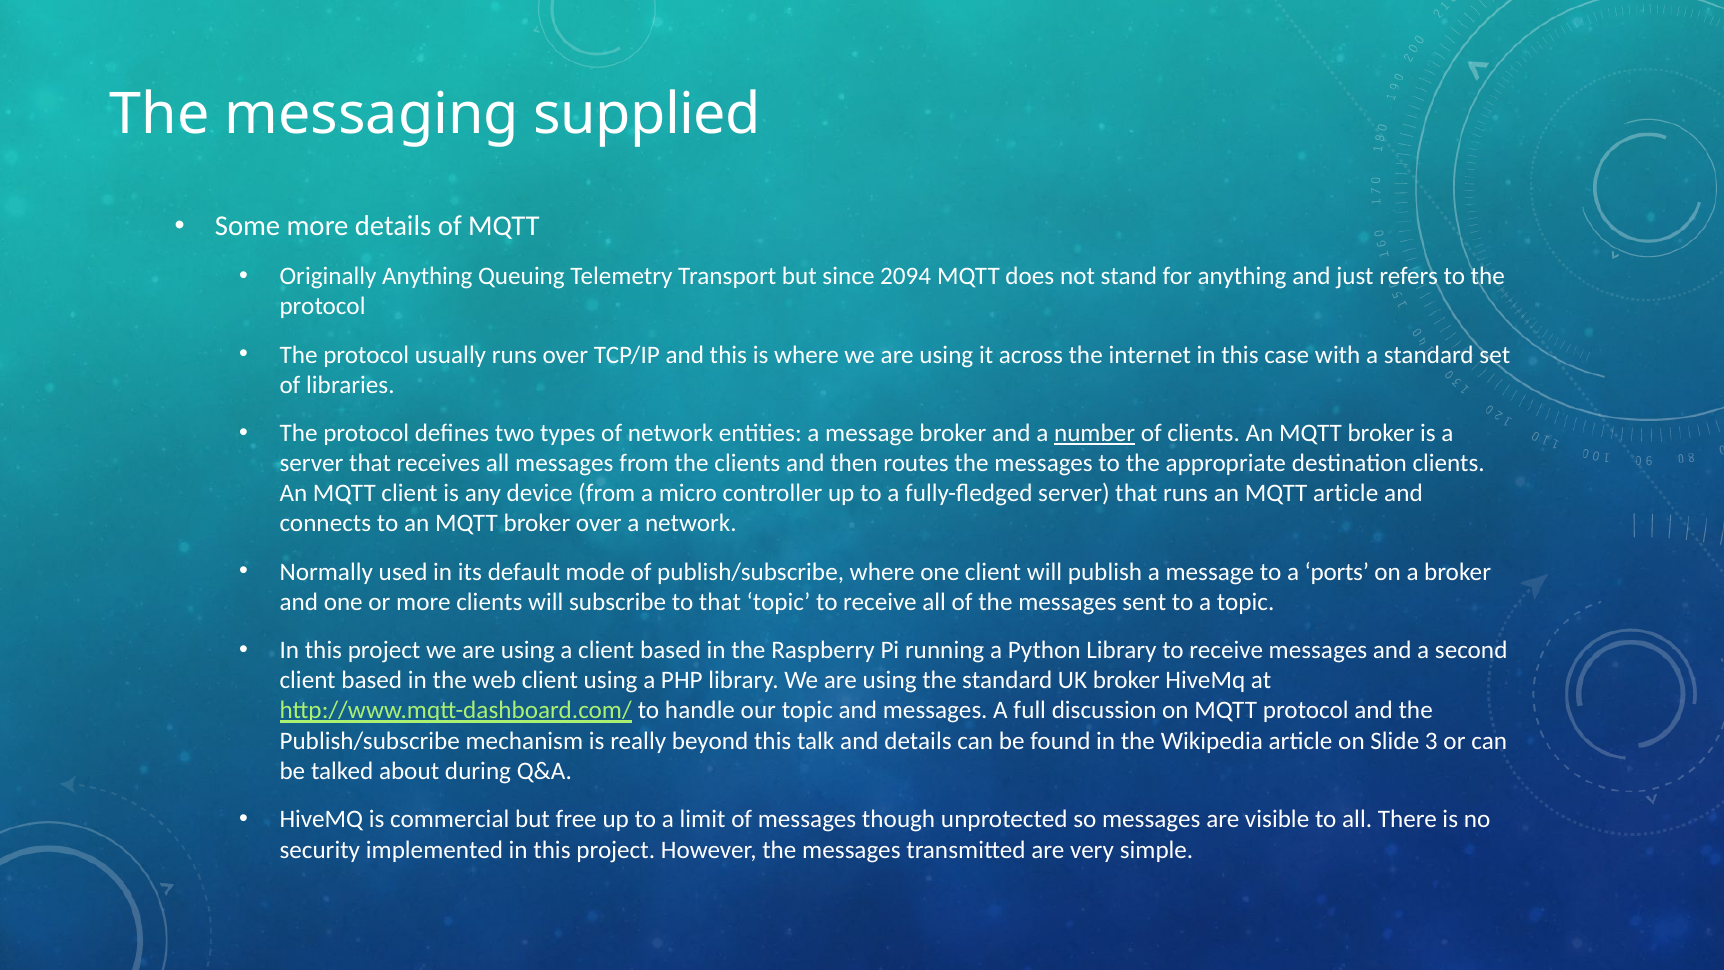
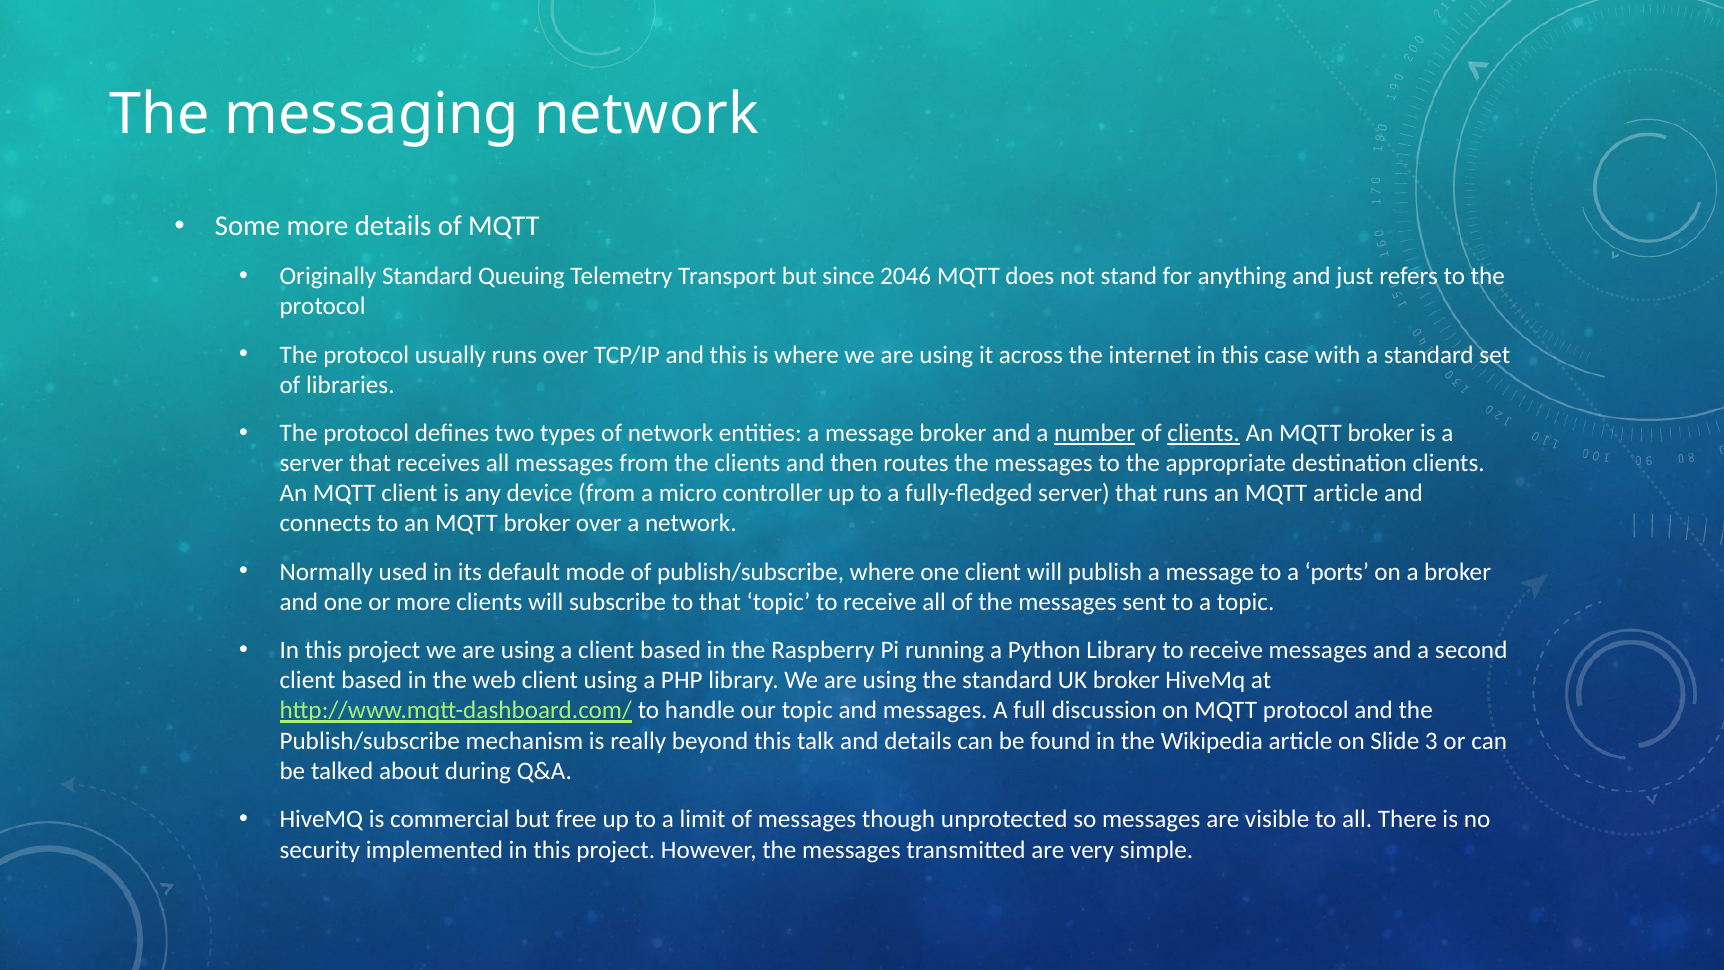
messaging supplied: supplied -> network (647, 114)
Originally Anything: Anything -> Standard (427, 276)
2094: 2094 -> 2046 (906, 276)
clients underline: none -> present (1204, 433)
